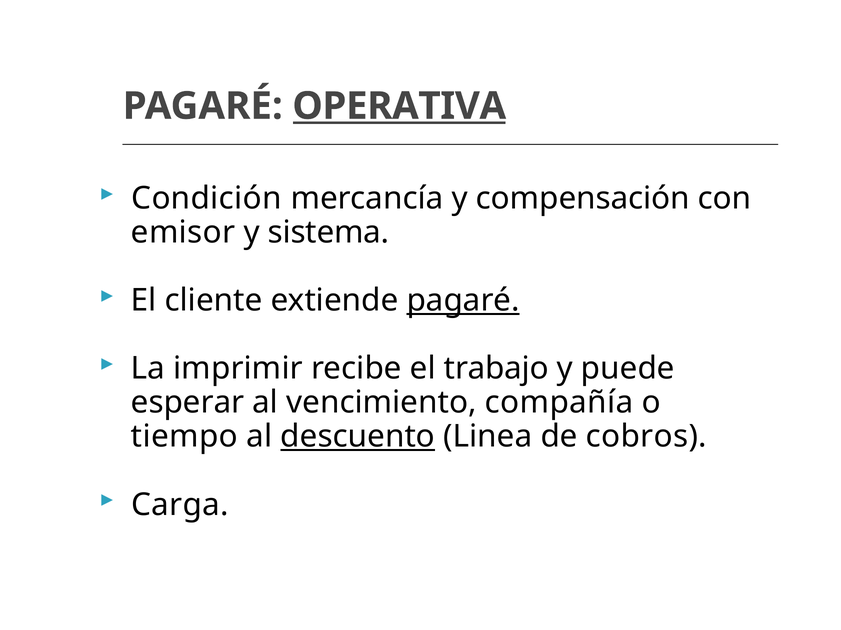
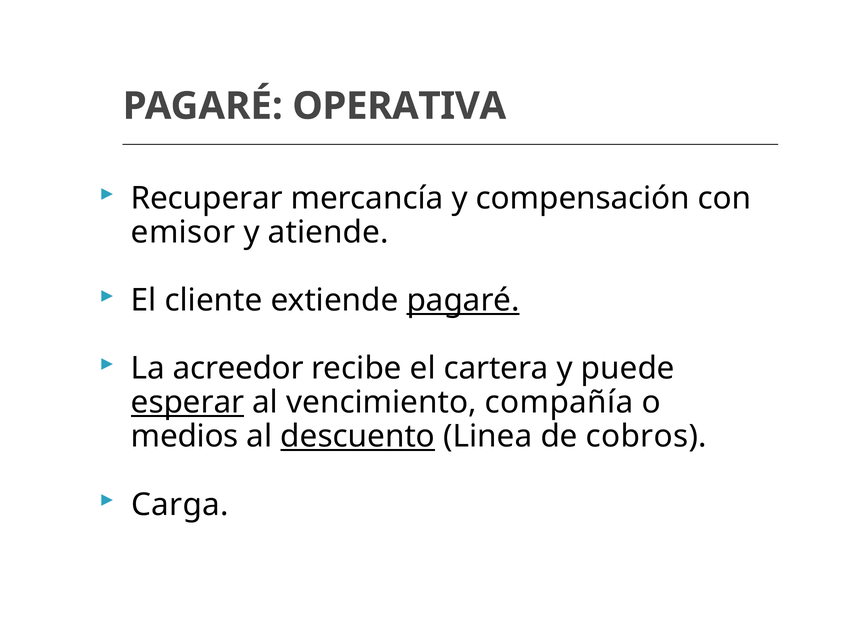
OPERATIVA underline: present -> none (399, 106)
Condición: Condición -> Recuperar (207, 198)
sistema: sistema -> atiende (328, 232)
imprimir: imprimir -> acreedor (238, 369)
trabajo: trabajo -> cartera (496, 369)
esperar underline: none -> present (188, 403)
tiempo: tiempo -> medios (185, 437)
